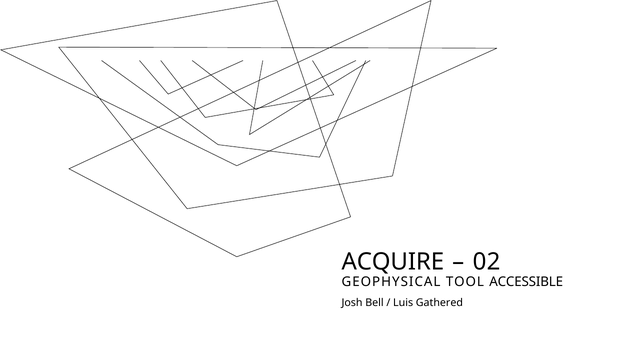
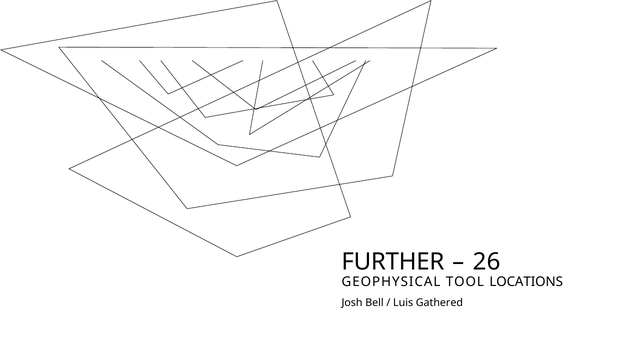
ACQUIRE: ACQUIRE -> FURTHER (393, 262)
02: 02 -> 26 (487, 262)
ACCESSIBLE: ACCESSIBLE -> LOCATIONS (526, 282)
